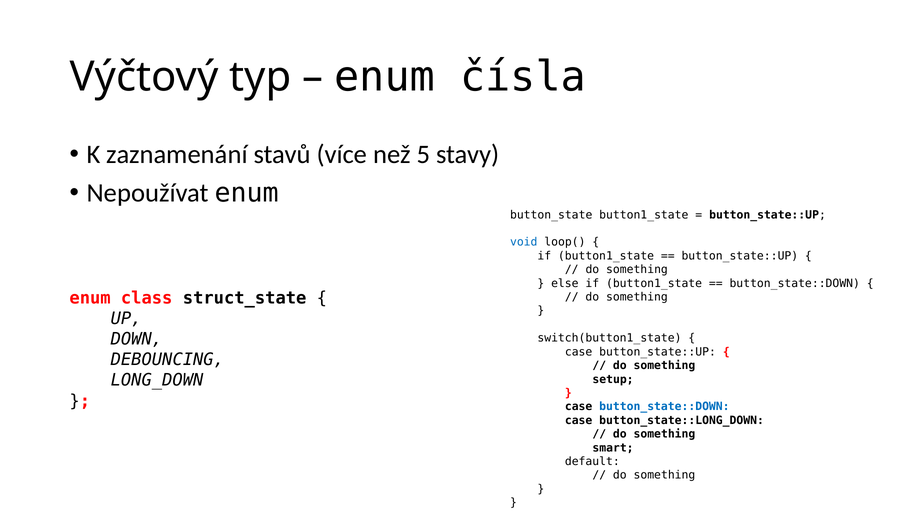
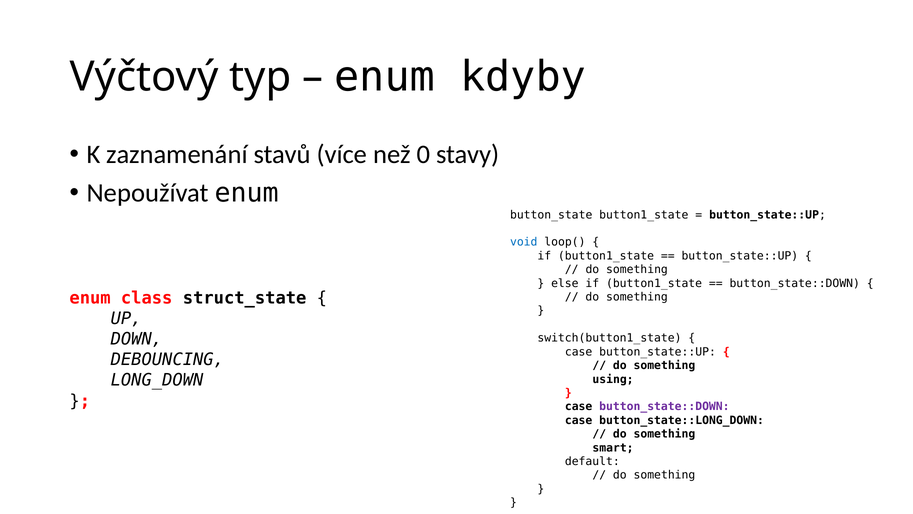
čísla: čísla -> kdyby (523, 77)
5: 5 -> 0 (423, 154)
setup: setup -> using (613, 379)
button_state::DOWN colour: blue -> purple (664, 406)
